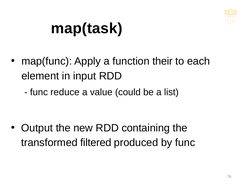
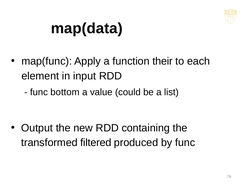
map(task: map(task -> map(data (87, 28)
reduce: reduce -> bottom (65, 92)
